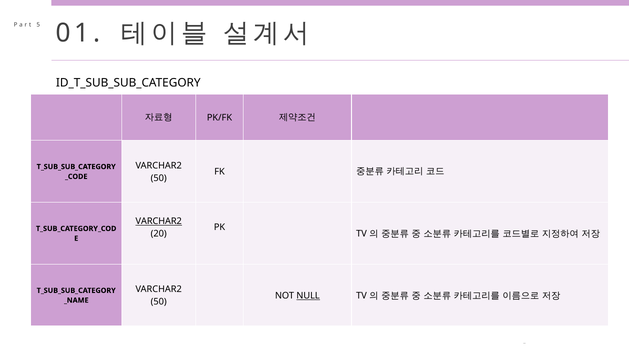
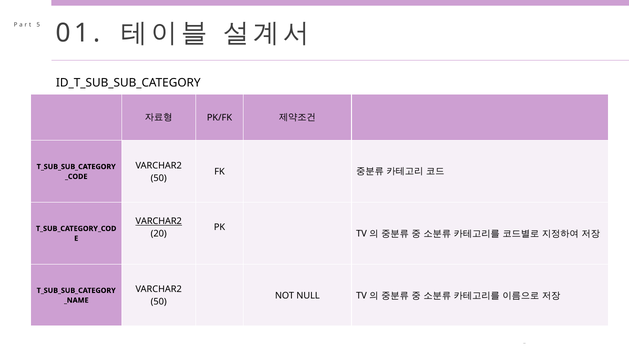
NULL underline: present -> none (308, 295)
